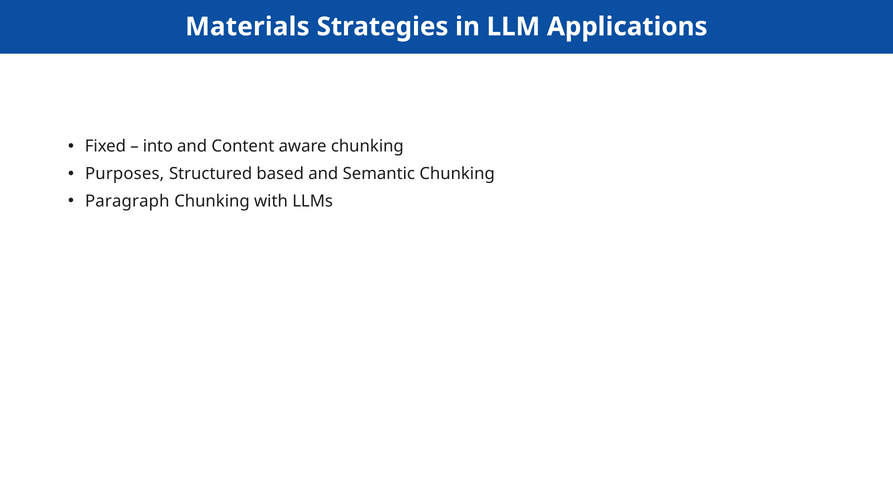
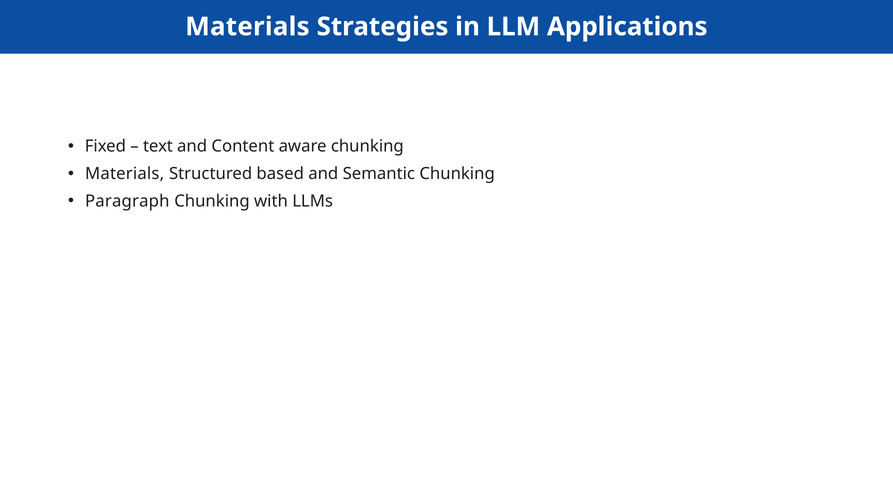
into: into -> text (158, 146)
Purposes: Purposes -> Materials (125, 173)
